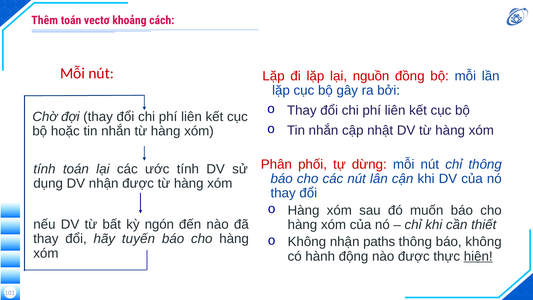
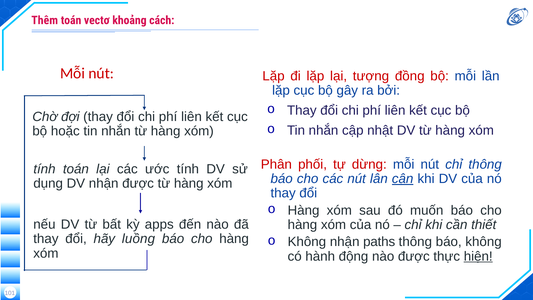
nguồn: nguồn -> tượng (371, 76)
cận underline: none -> present (403, 179)
ngón: ngón -> apps (159, 224)
tuyến: tuyến -> luồng (138, 239)
